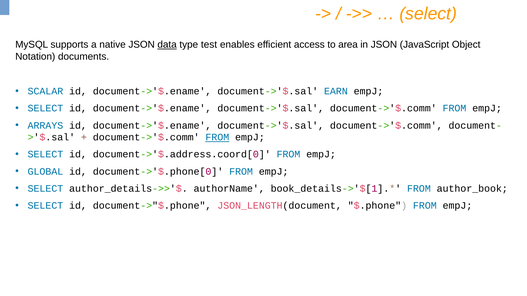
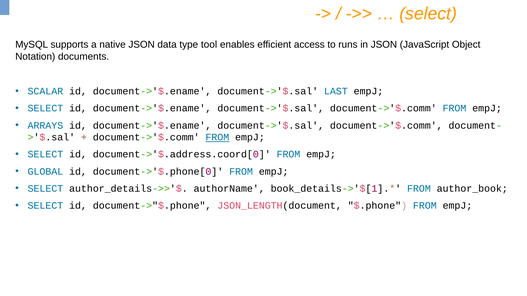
data underline: present -> none (167, 45)
test: test -> tool (209, 45)
area: area -> runs (348, 45)
EARN: EARN -> LAST (336, 91)
